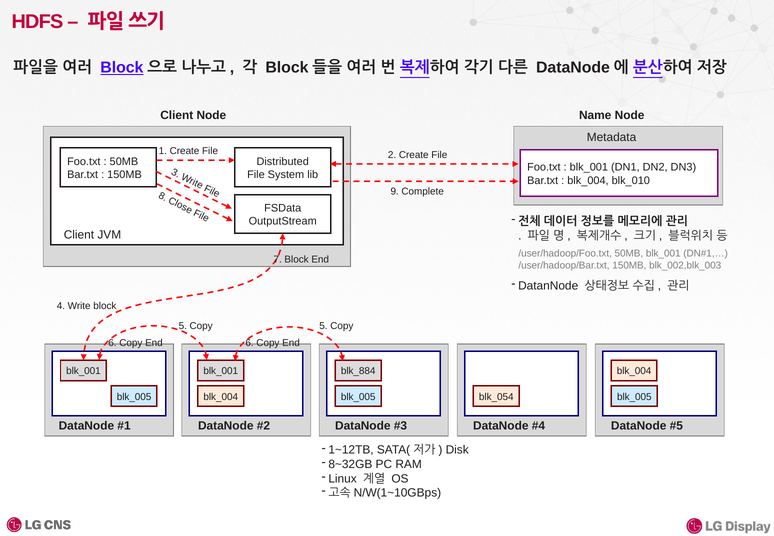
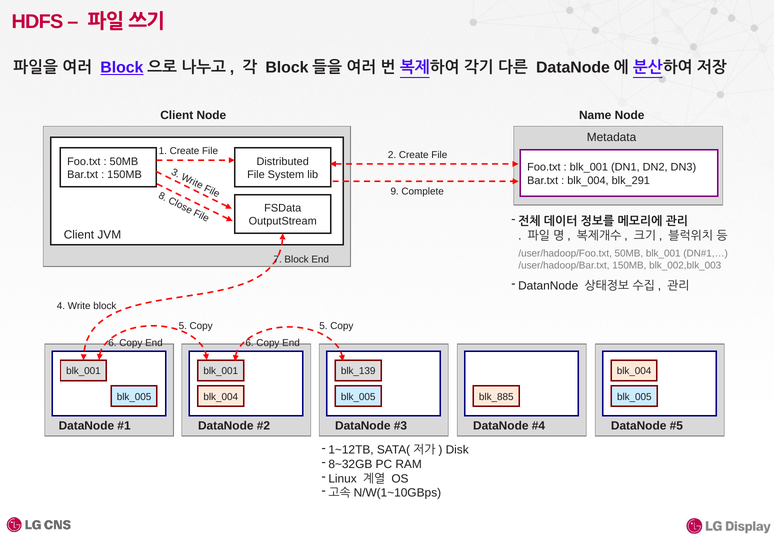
blk_010: blk_010 -> blk_291 (631, 180)
blk_884: blk_884 -> blk_139 (358, 371)
blk_054: blk_054 -> blk_885 (496, 397)
